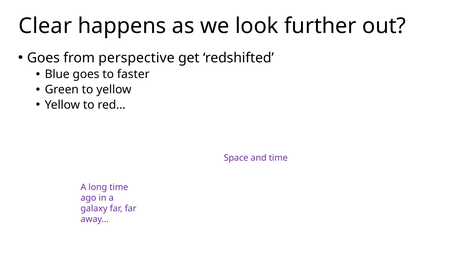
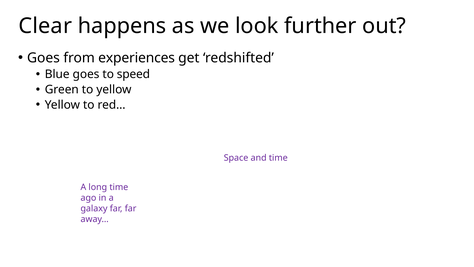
perspective: perspective -> experiences (137, 58)
faster: faster -> speed (133, 74)
